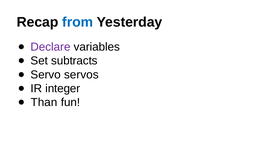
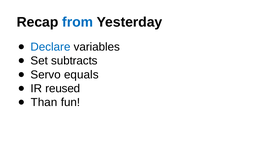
Declare colour: purple -> blue (51, 47)
servos: servos -> equals (81, 75)
integer: integer -> reused (63, 89)
